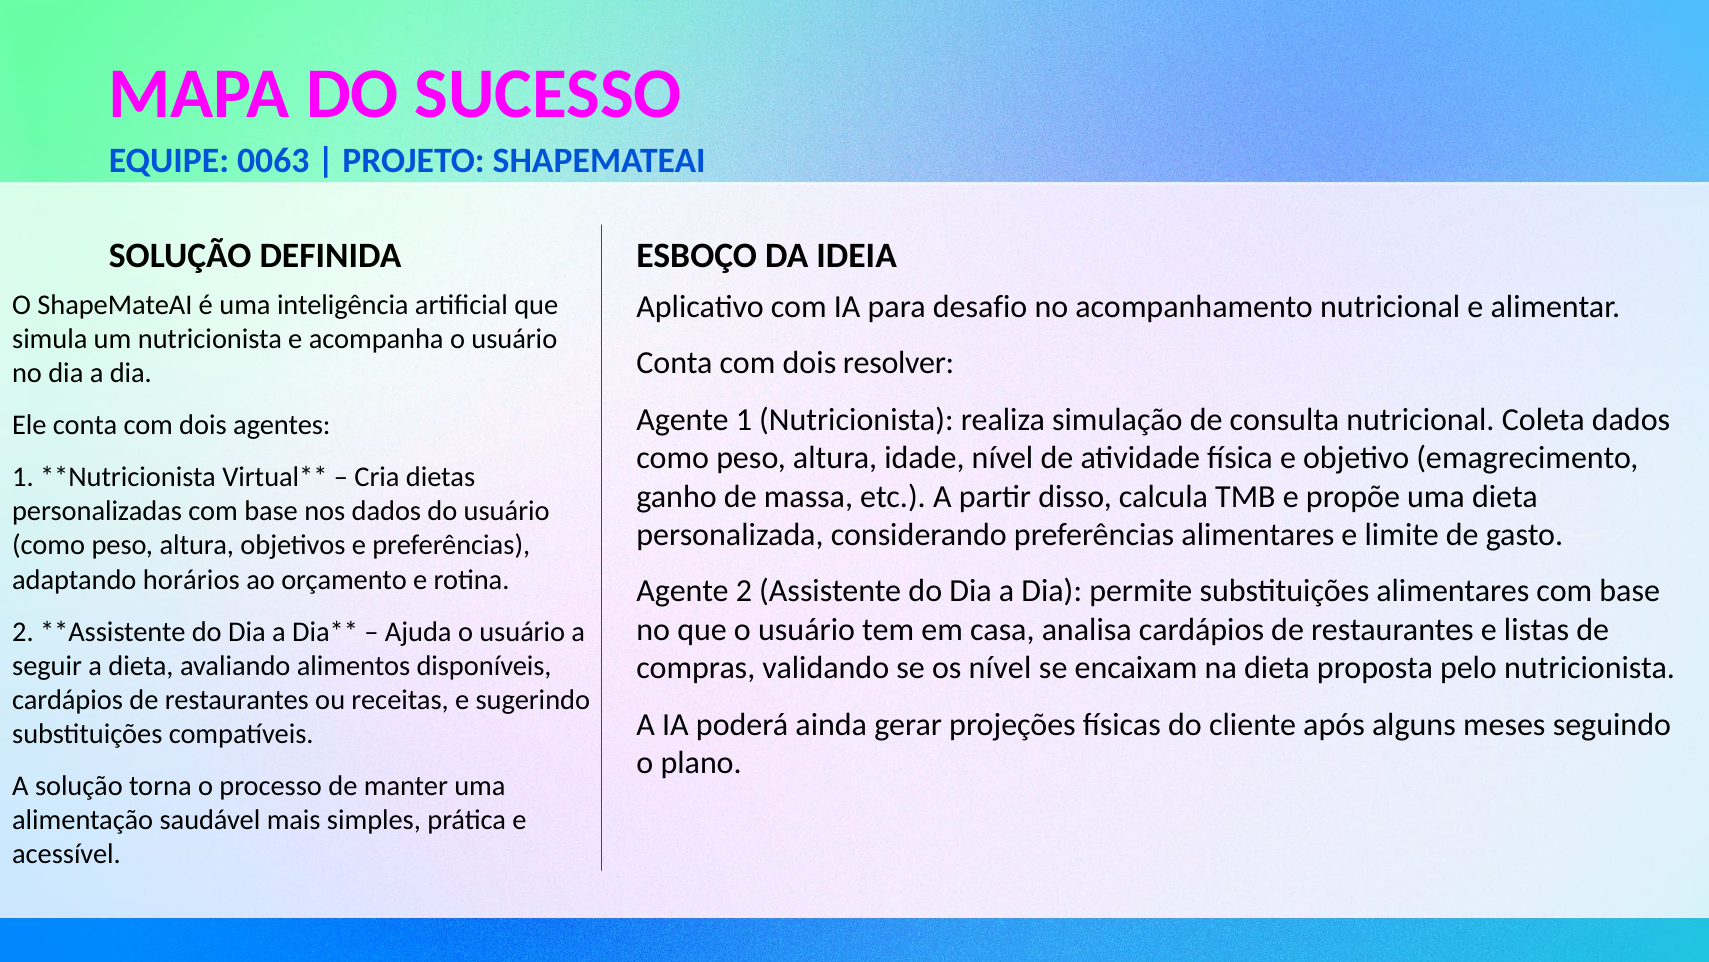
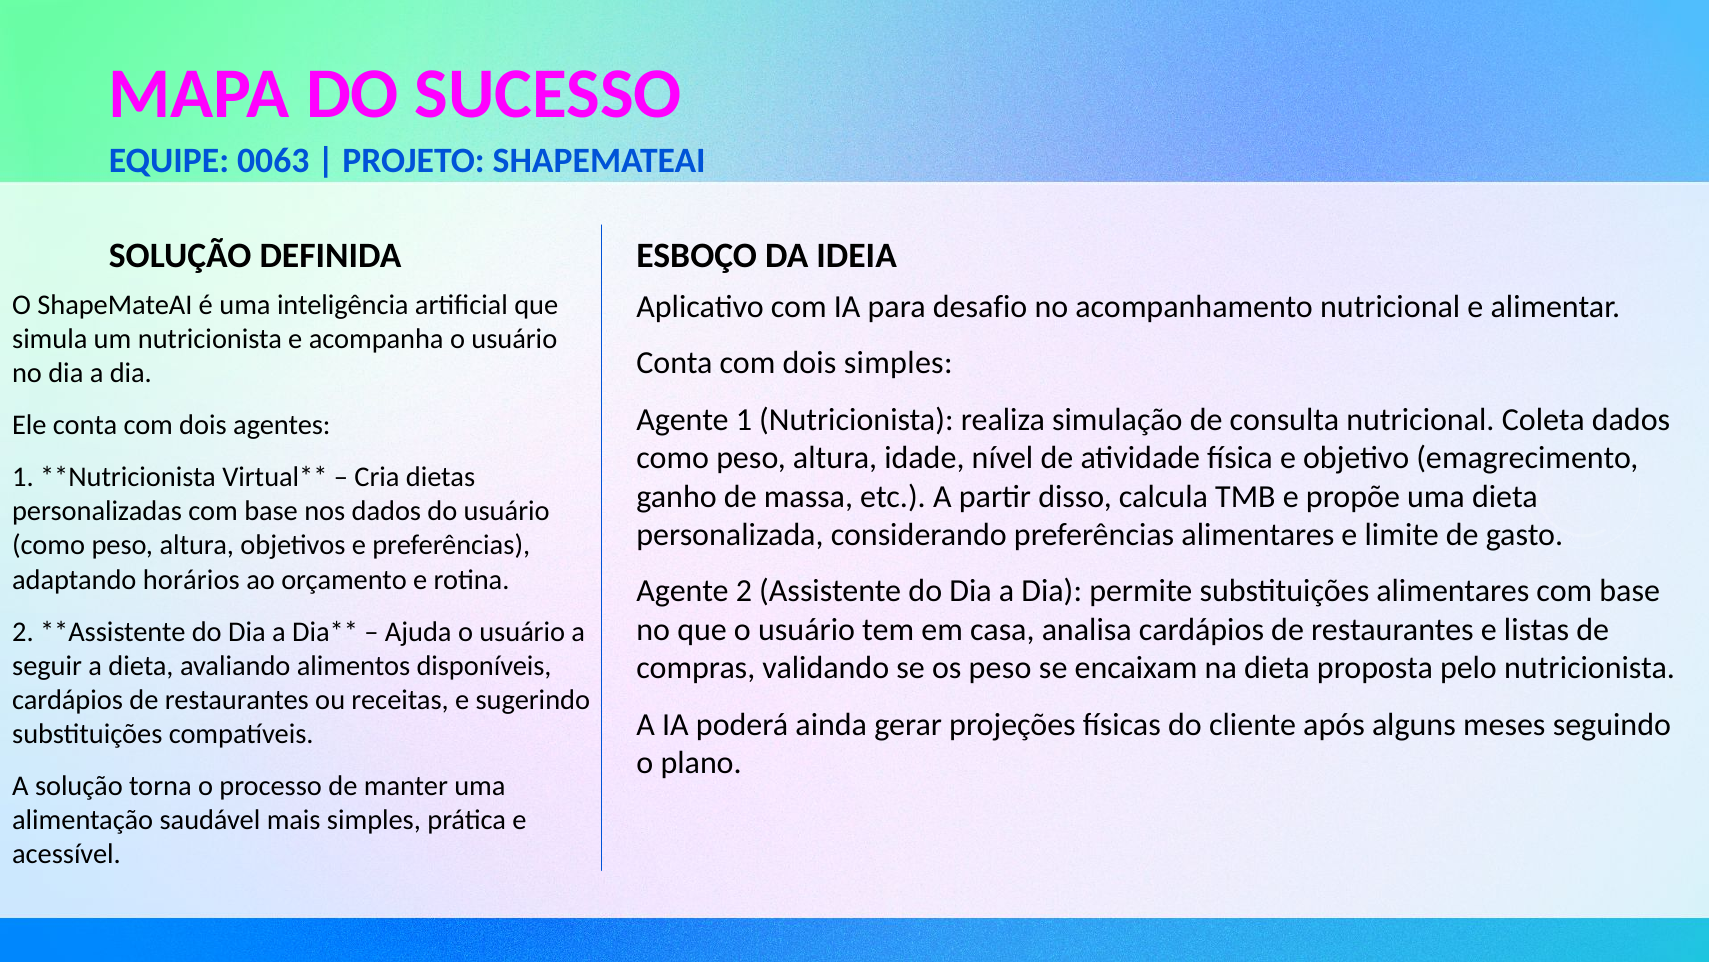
dois resolver: resolver -> simples (898, 363)
os nível: nível -> peso (1000, 668)
